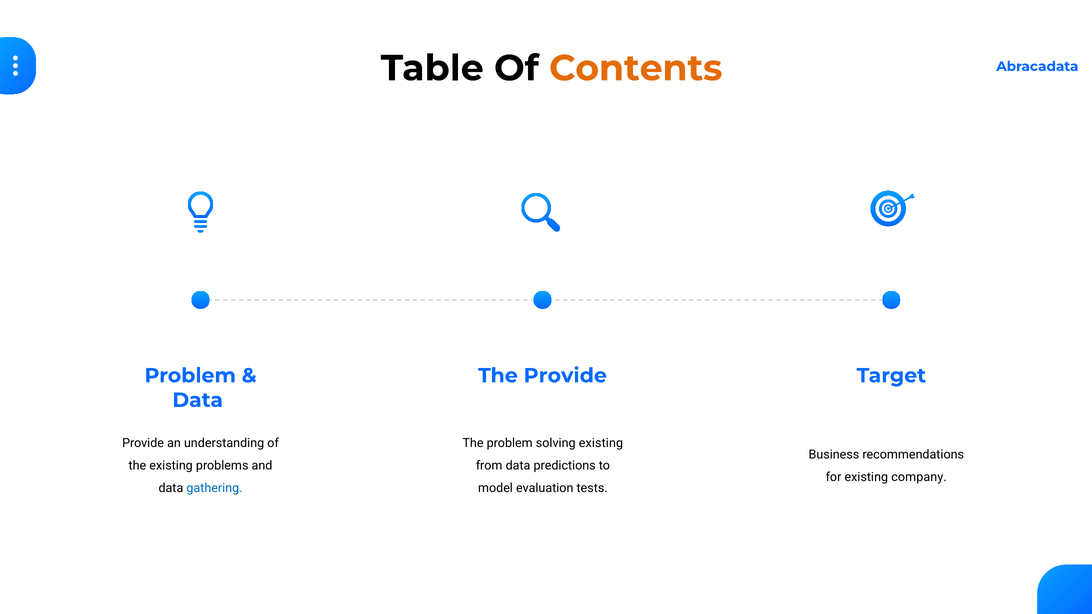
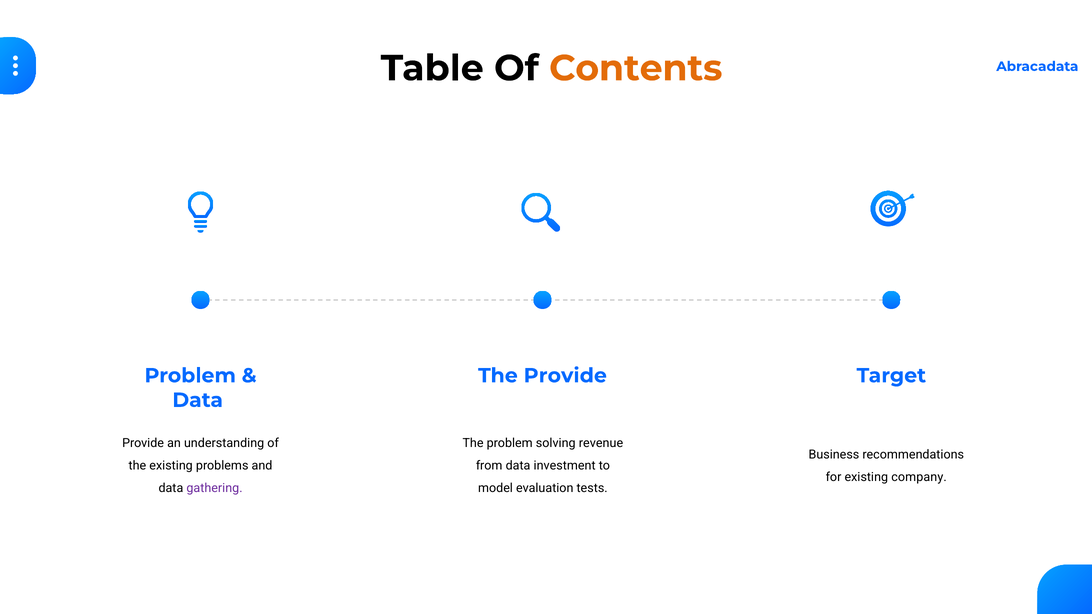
solving existing: existing -> revenue (601, 443)
predictions: predictions -> investment (565, 466)
gathering colour: blue -> purple (214, 488)
